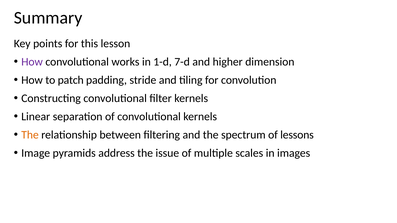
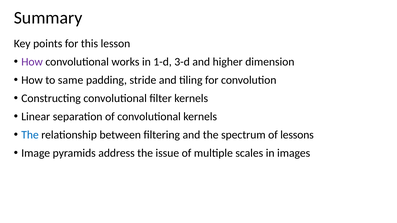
7-d: 7-d -> 3-d (182, 62)
patch: patch -> same (71, 80)
The colour: orange -> blue (30, 135)
